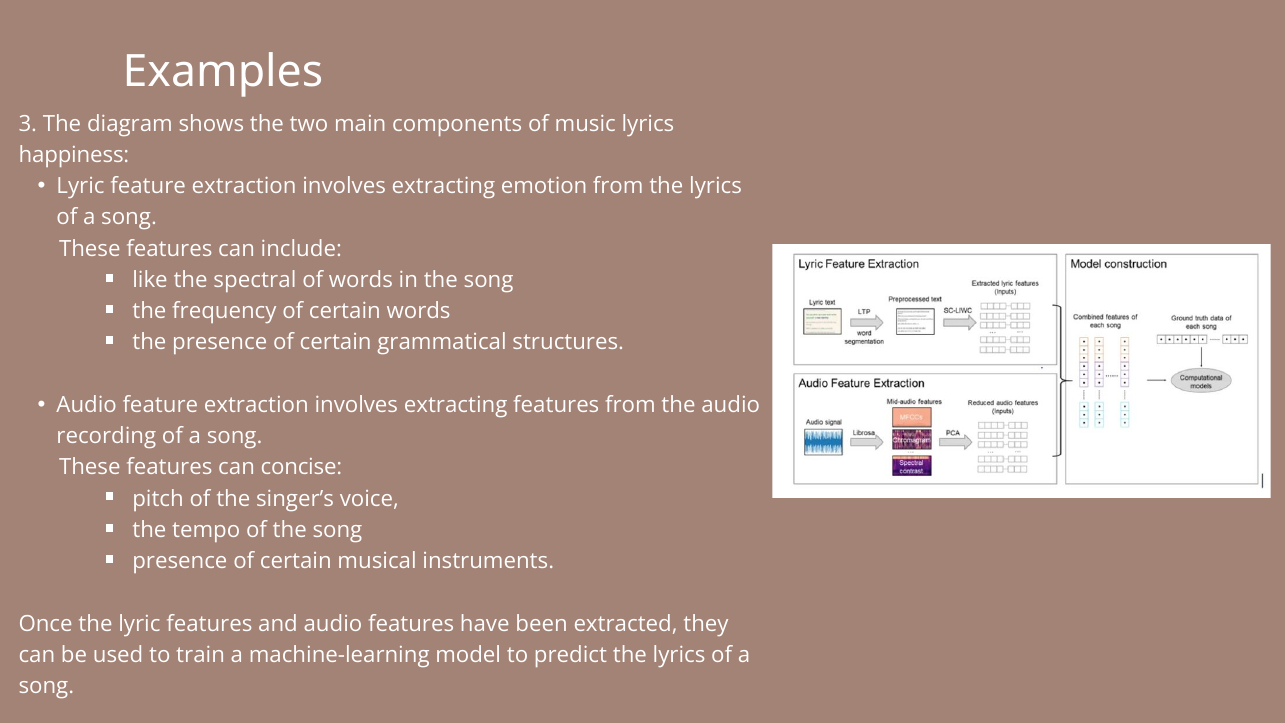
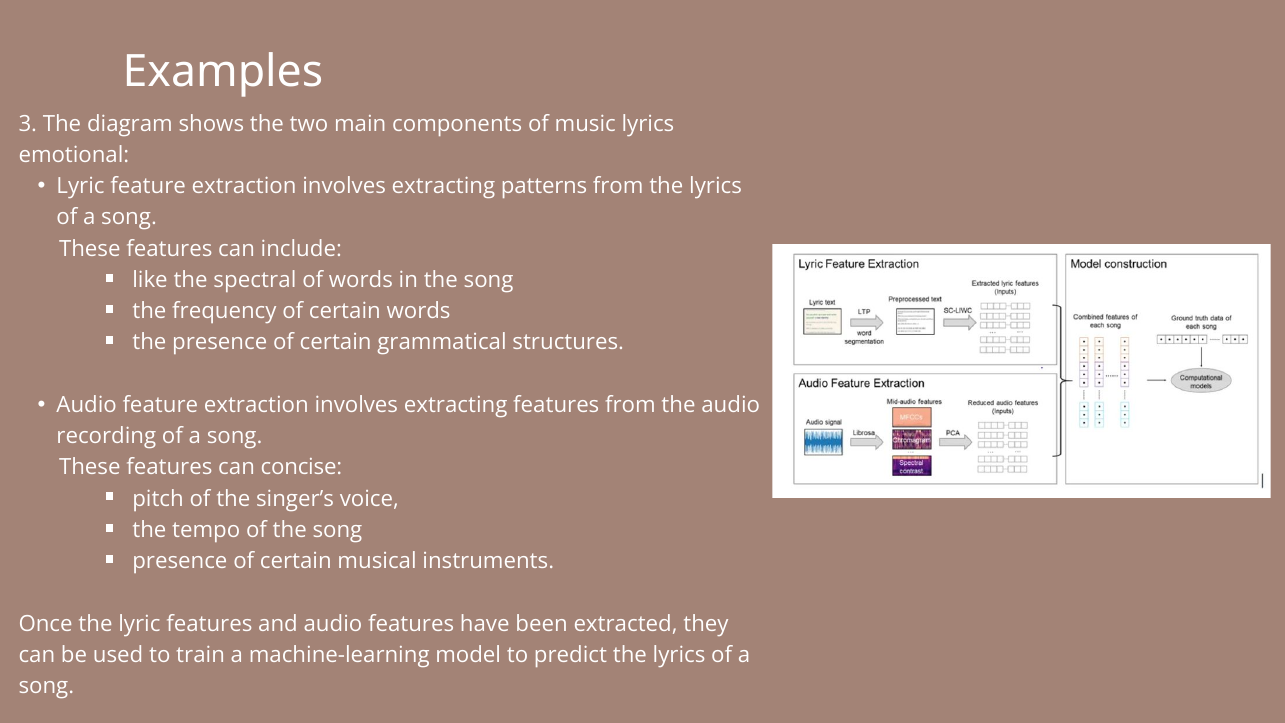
happiness: happiness -> emotional (74, 155)
emotion: emotion -> patterns (544, 186)
